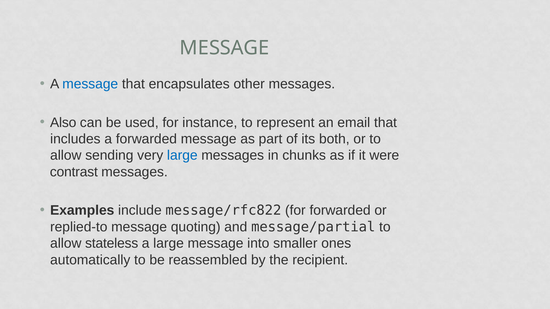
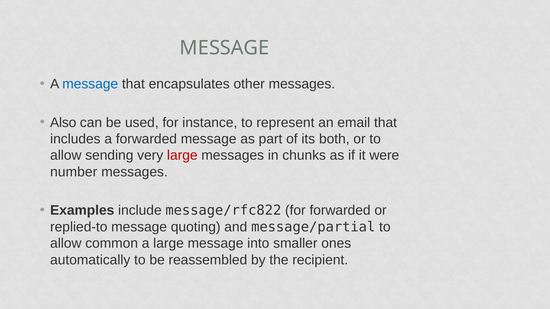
large colour: blue -> red (182, 156)
contrast: contrast -> number (74, 172)
stateless: stateless -> common (112, 244)
